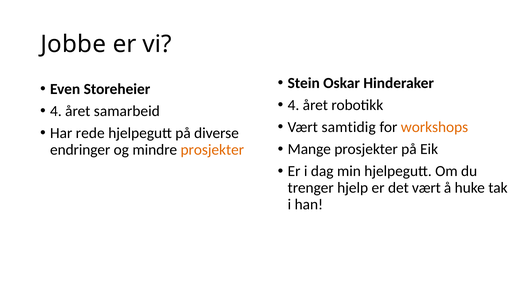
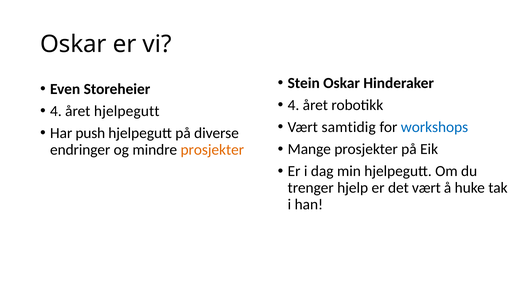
Jobbe: Jobbe -> Oskar (73, 44)
året samarbeid: samarbeid -> hjelpegutt (127, 111)
workshops colour: orange -> blue (434, 127)
rede: rede -> push (90, 133)
